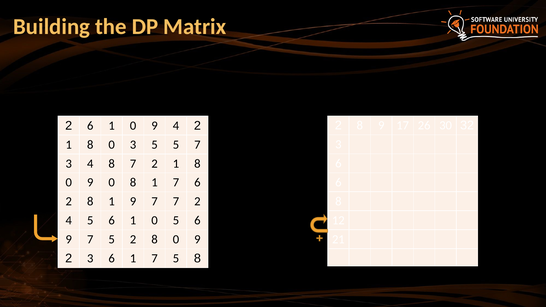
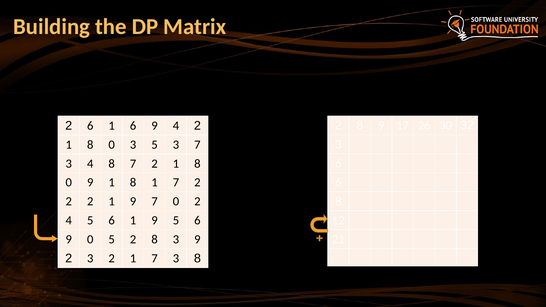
2 6 1 0: 0 -> 6 (133, 126)
5 5: 5 -> 3 (176, 145)
9 0: 0 -> 1 (112, 183)
1 7 6: 6 -> 2 (197, 183)
8: 8 -> 2 (90, 202)
7 7: 7 -> 0 (176, 202)
5 6 1 0: 0 -> 9 (155, 221)
7: 7 -> 0 (90, 240)
2 8 0: 0 -> 3 (176, 240)
2 3 6: 6 -> 2 (112, 259)
1 7 5: 5 -> 3 (176, 259)
